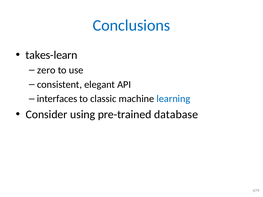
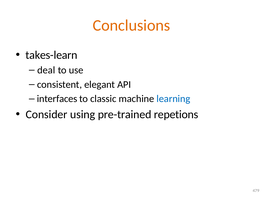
Conclusions colour: blue -> orange (131, 25)
zero: zero -> deal (46, 70)
database: database -> repetions (176, 115)
